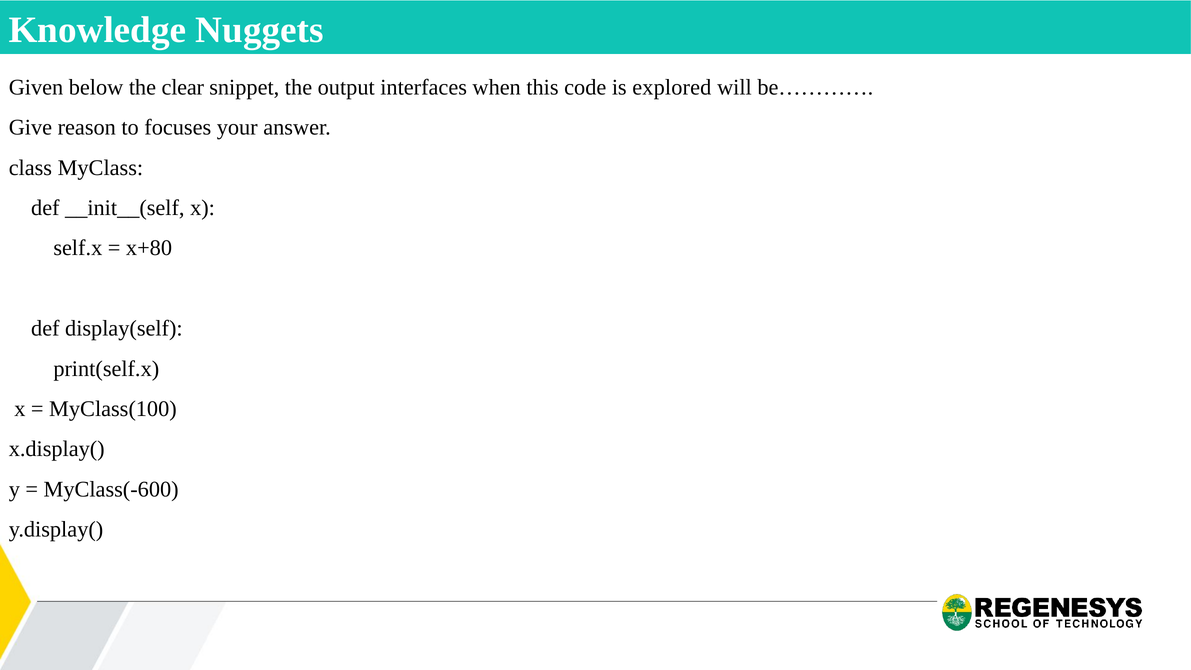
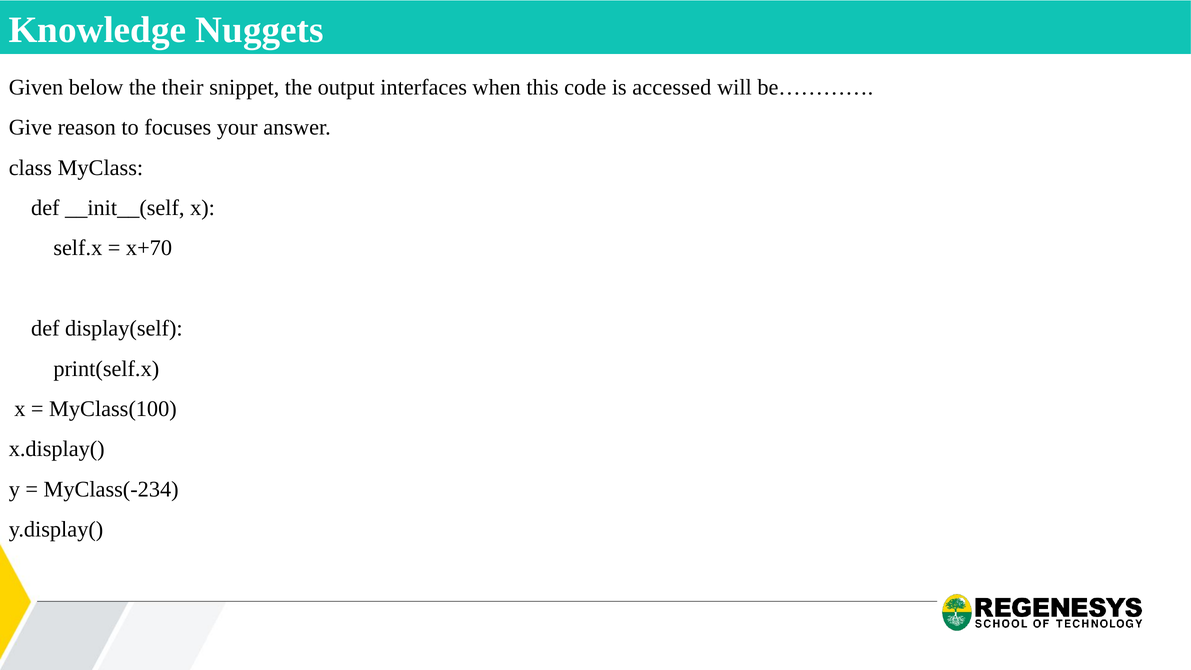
clear: clear -> their (183, 87)
explored: explored -> accessed (672, 87)
x+80: x+80 -> x+70 (149, 248)
MyClass(-600: MyClass(-600 -> MyClass(-234 (111, 489)
